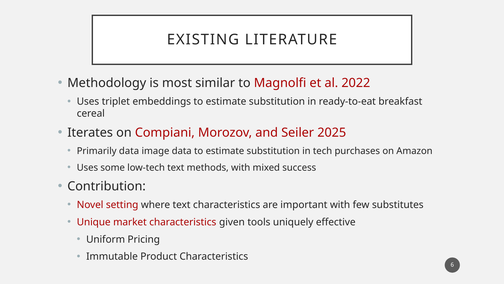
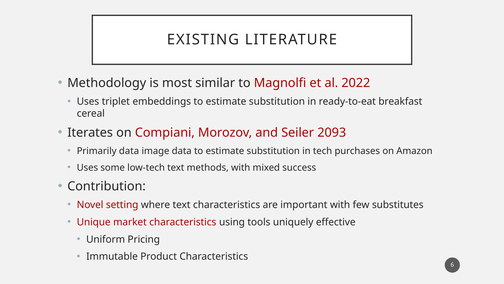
2025: 2025 -> 2093 (332, 132)
given: given -> using (232, 222)
